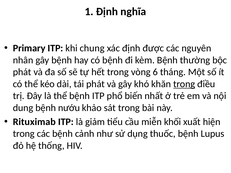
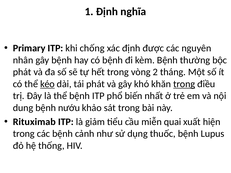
chung: chung -> chống (92, 48)
6: 6 -> 2 (155, 72)
kéo underline: none -> present (47, 84)
khối: khối -> quai (173, 122)
